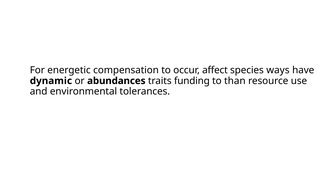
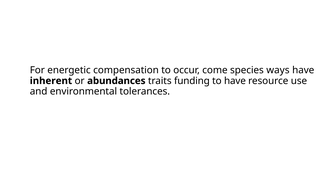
affect: affect -> come (215, 70)
dynamic: dynamic -> inherent (51, 81)
to than: than -> have (235, 81)
